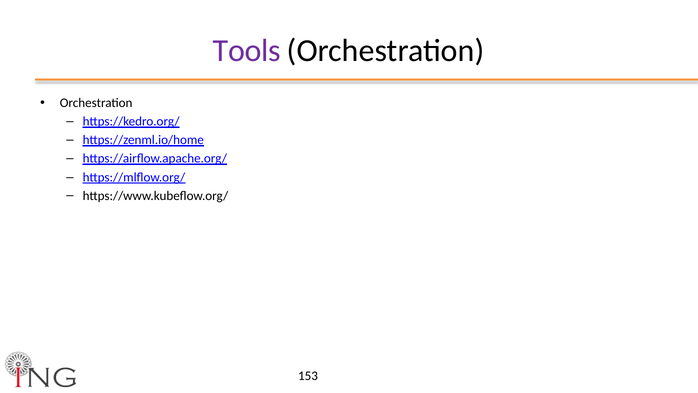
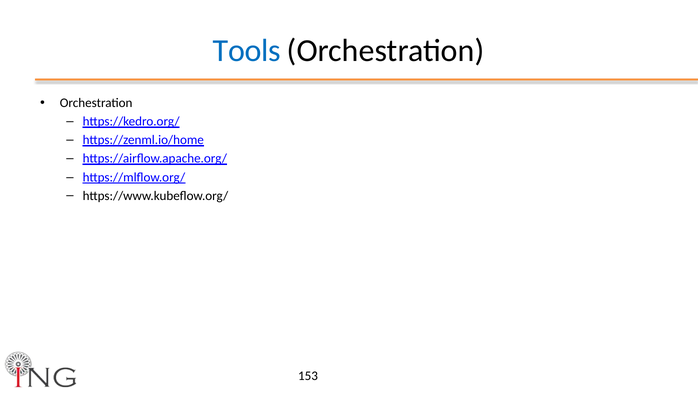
Tools colour: purple -> blue (247, 51)
